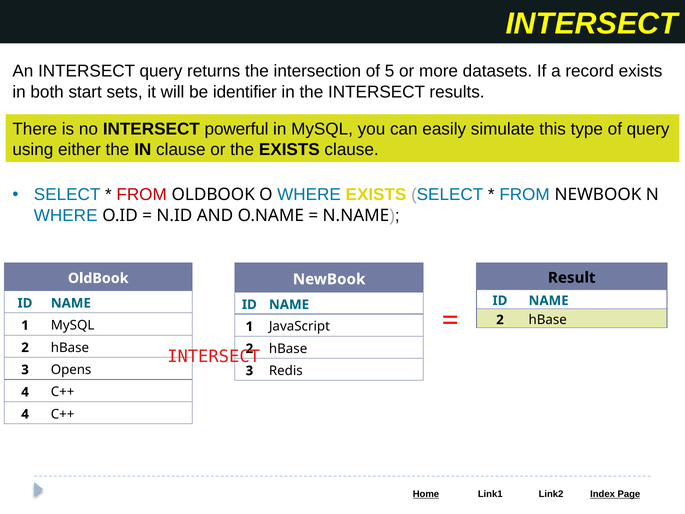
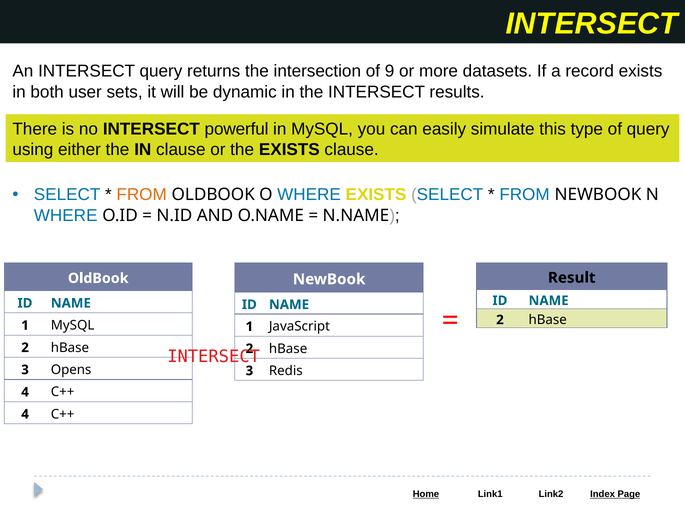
5: 5 -> 9 (390, 71)
start: start -> user (85, 92)
identifier: identifier -> dynamic (245, 92)
FROM colour: red -> orange (142, 195)
